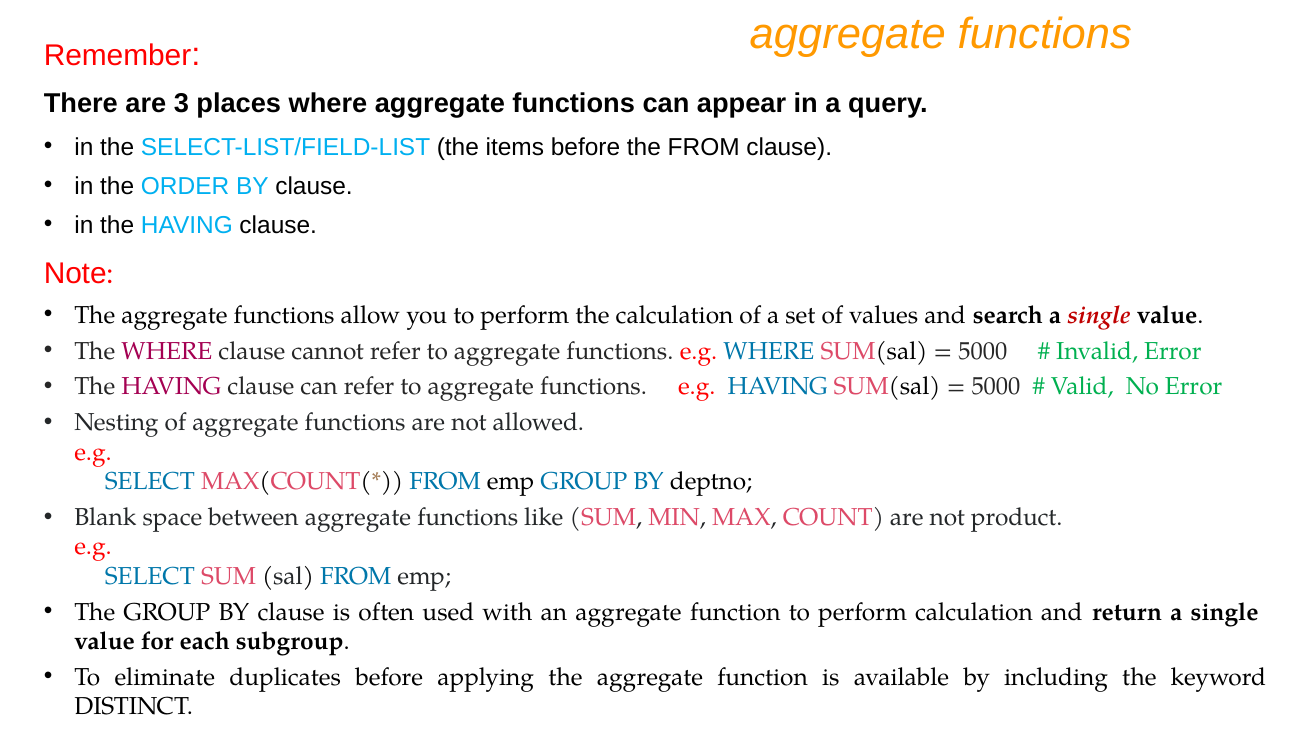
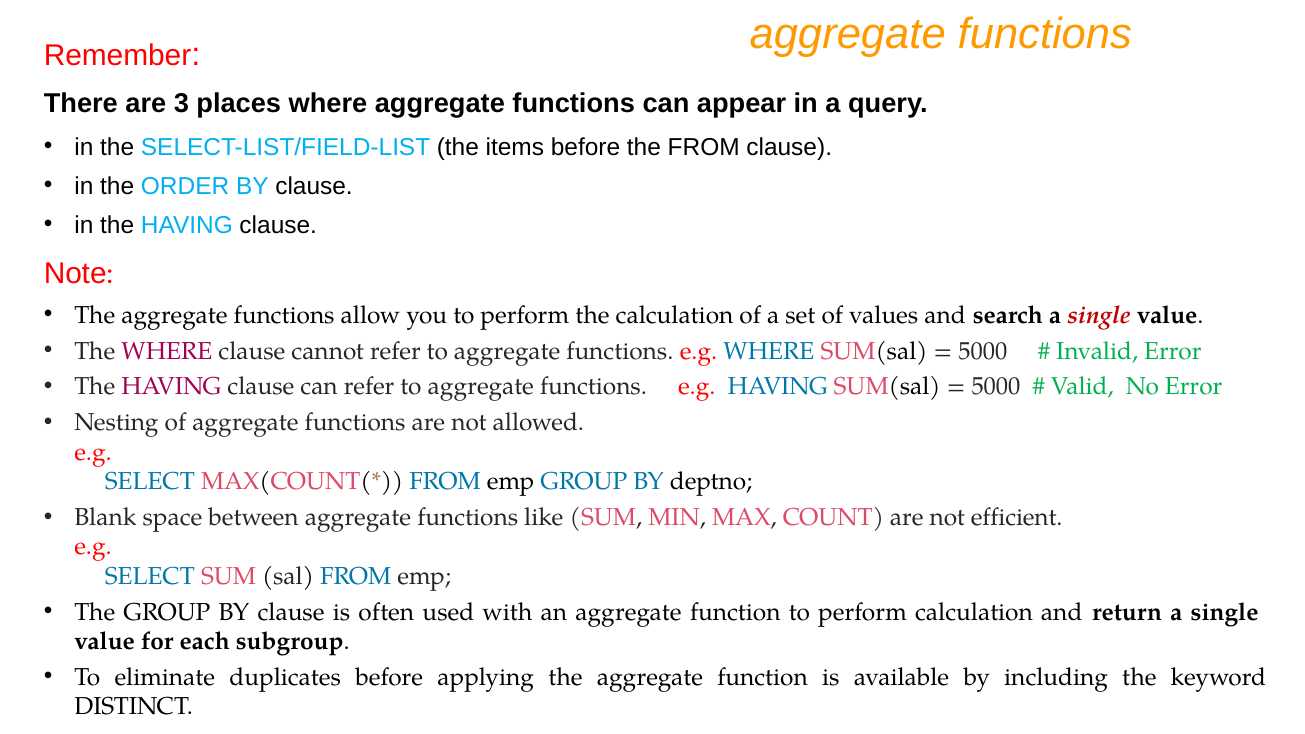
product: product -> efficient (1017, 517)
